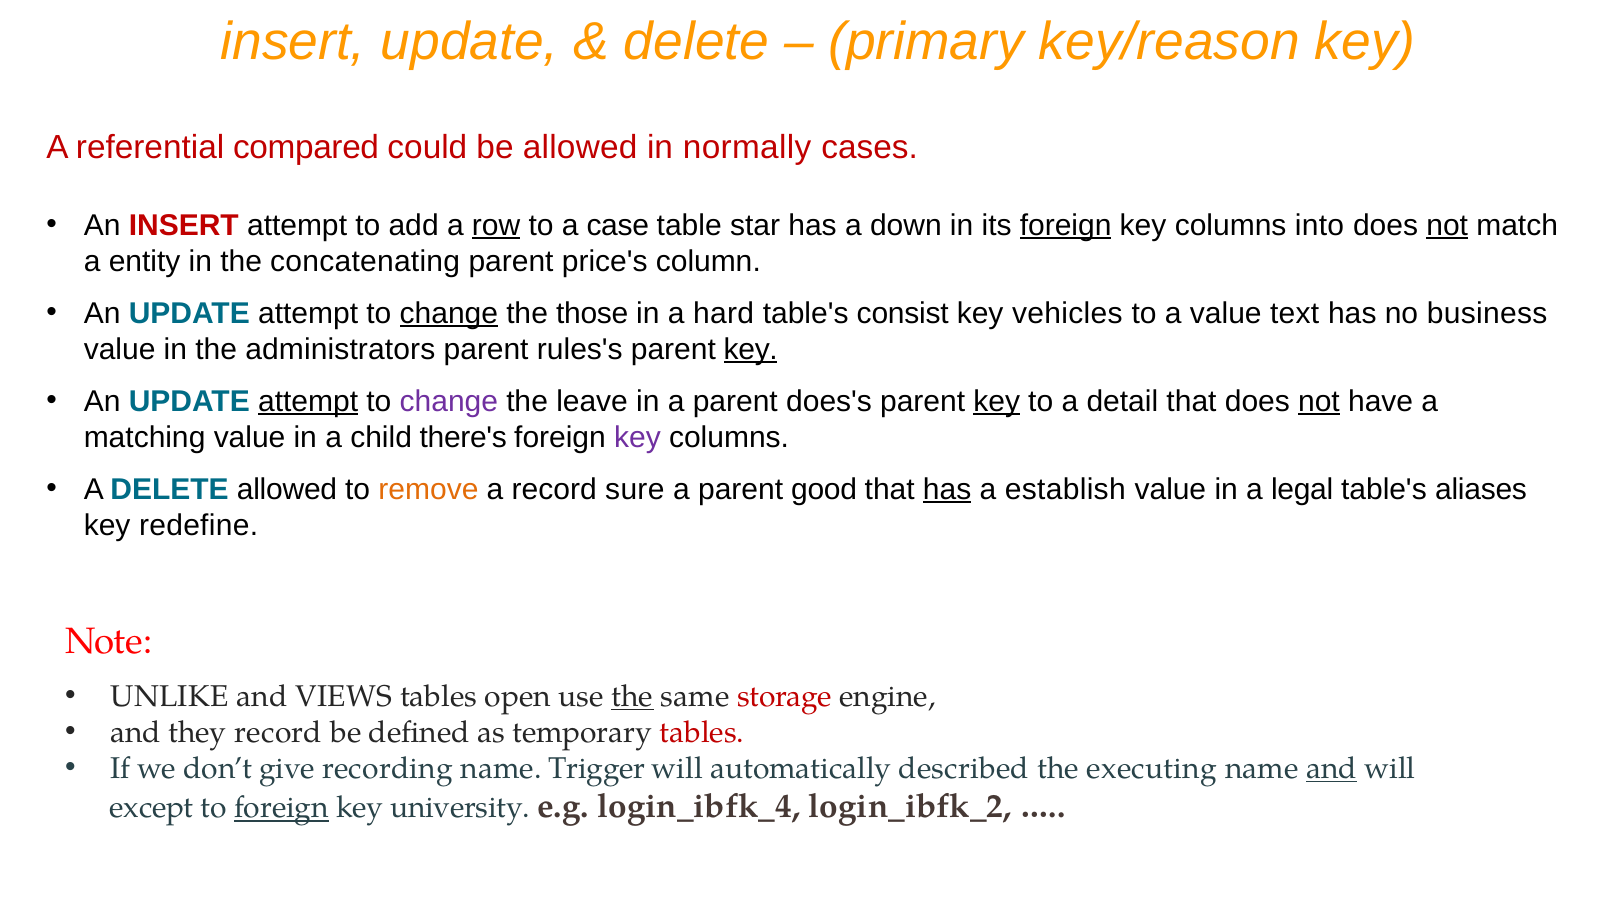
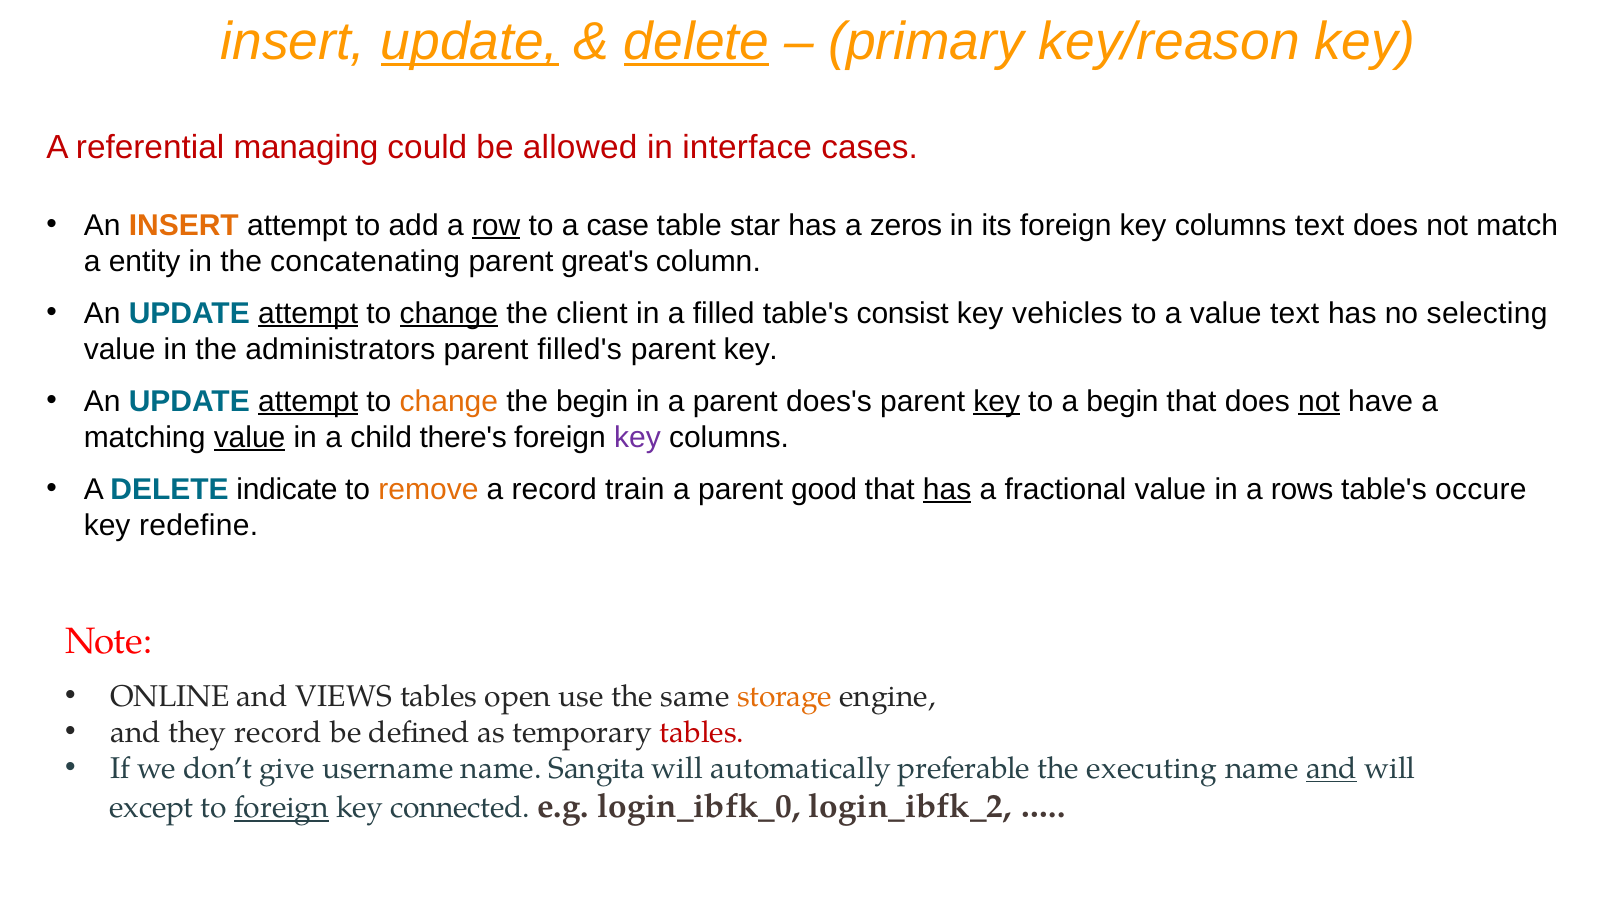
update underline: none -> present (470, 42)
delete underline: none -> present (697, 42)
compared: compared -> managing (306, 147)
normally: normally -> interface (747, 147)
INSERT colour: red -> orange (184, 225)
down: down -> zeros (906, 225)
foreign underline: present -> none (1066, 225)
columns into: into -> text (1320, 225)
not underline: present -> none (1447, 225)
price's: price's -> great's (605, 261)
attempt underline: none -> present (308, 313)
those: those -> client (592, 313)
hard: hard -> filled (724, 313)
business: business -> selecting (1487, 313)
rules's: rules's -> filled's (580, 349)
key underline: present -> none (751, 349)
change colour: purple -> orange (449, 401)
the leave: leave -> begin (592, 401)
a detail: detail -> begin (1123, 401)
value underline: none -> present (250, 437)
DELETE allowed: allowed -> indicate (287, 489)
sure: sure -> train (635, 489)
establish: establish -> fractional (1065, 489)
legal: legal -> rows (1302, 489)
aliases: aliases -> occure (1481, 489)
UNLIKE: UNLIKE -> ONLINE (170, 697)
the underline: present -> none (632, 697)
storage colour: red -> orange (785, 697)
recording: recording -> username (388, 769)
Trigger: Trigger -> Sangita (597, 769)
described: described -> preferable (964, 769)
university: university -> connected (460, 808)
login_ibfk_4: login_ibfk_4 -> login_ibfk_0 (699, 807)
